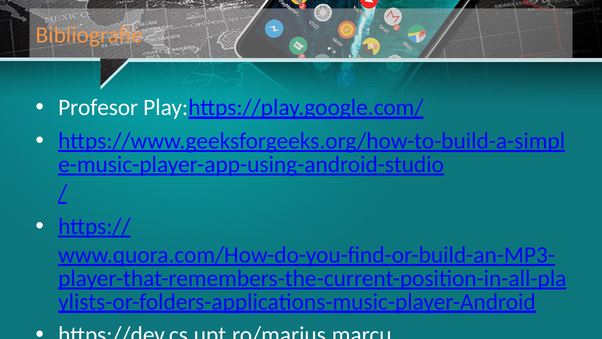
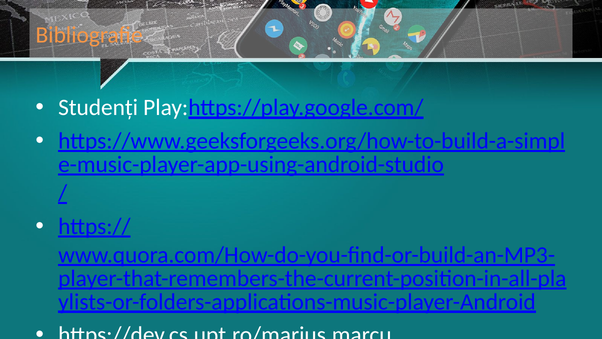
Profesor: Profesor -> Studenți (98, 108)
